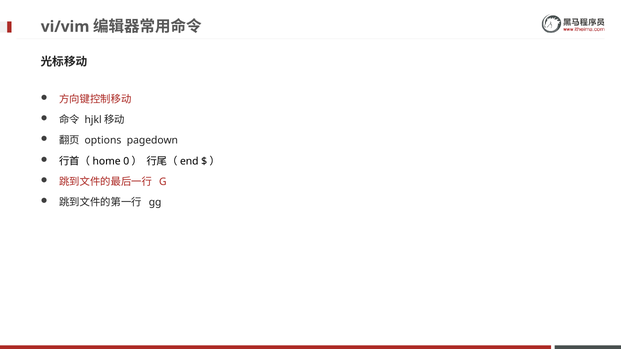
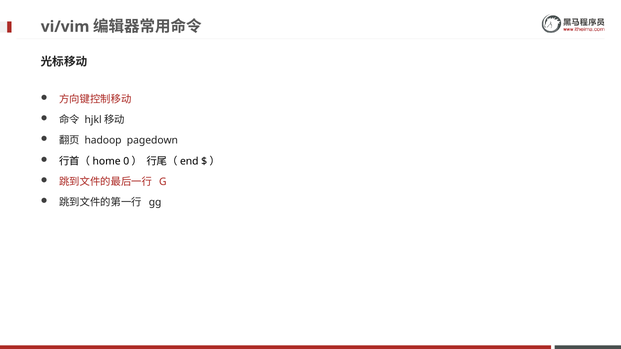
options: options -> hadoop (103, 141)
